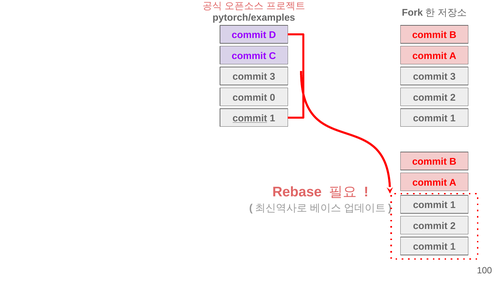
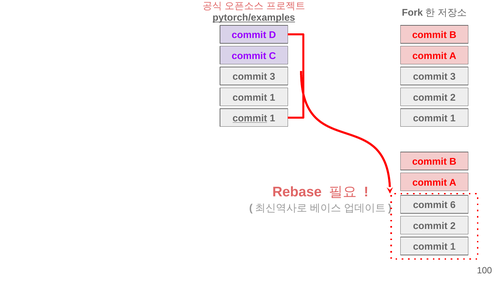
pytorch/examples underline: none -> present (254, 18)
0: 0 -> 1 (272, 97)
1: 1 -> 6 (453, 205)
